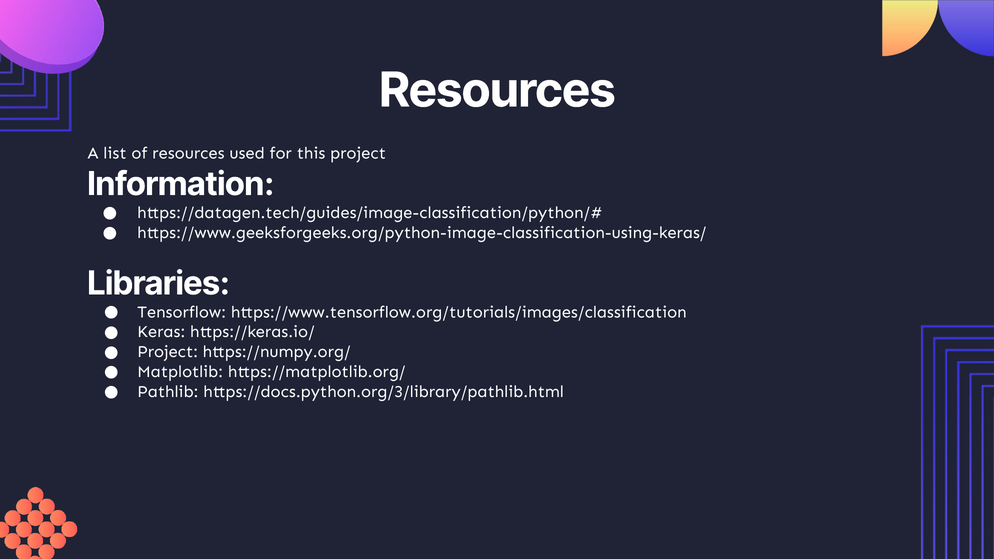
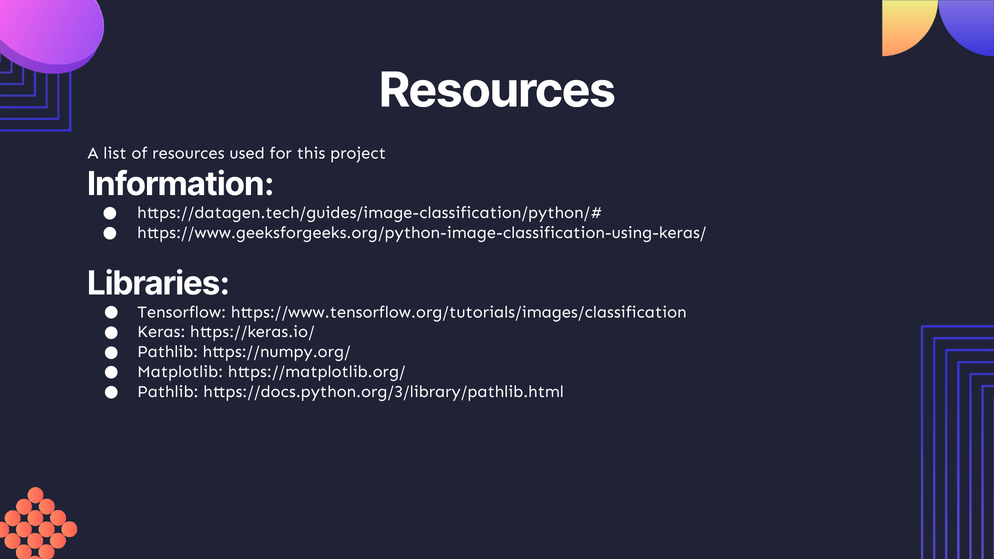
Project: Project -> Pathlib (168, 352)
